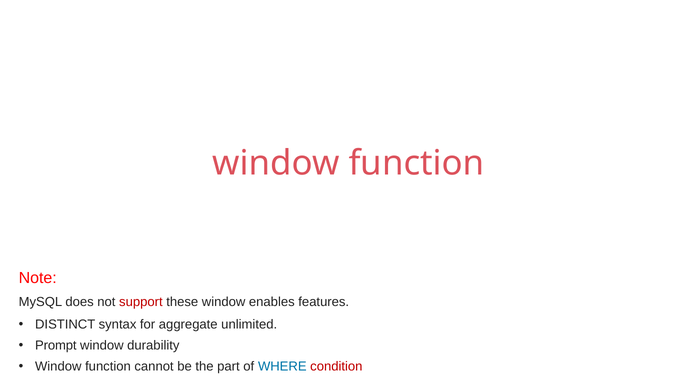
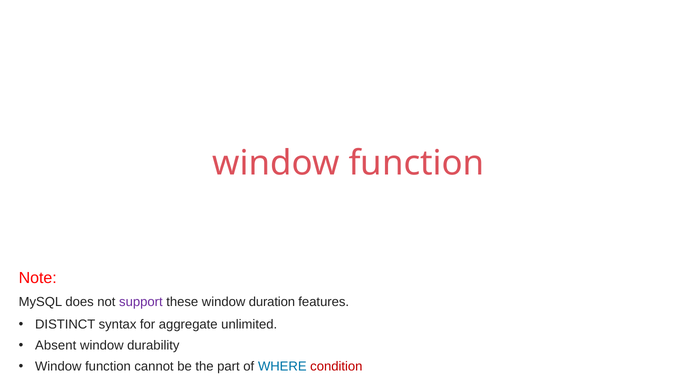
support colour: red -> purple (141, 302)
enables: enables -> duration (272, 302)
Prompt: Prompt -> Absent (56, 346)
